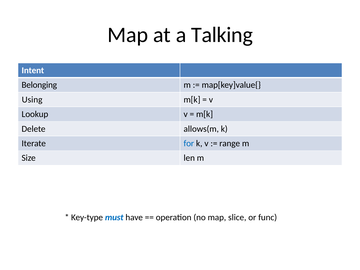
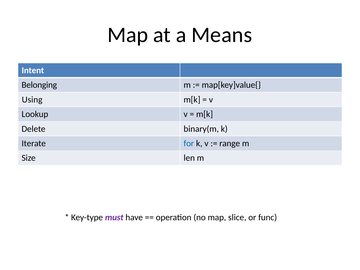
Talking: Talking -> Means (222, 35)
allows(m: allows(m -> binary(m (201, 129)
must colour: blue -> purple (114, 217)
